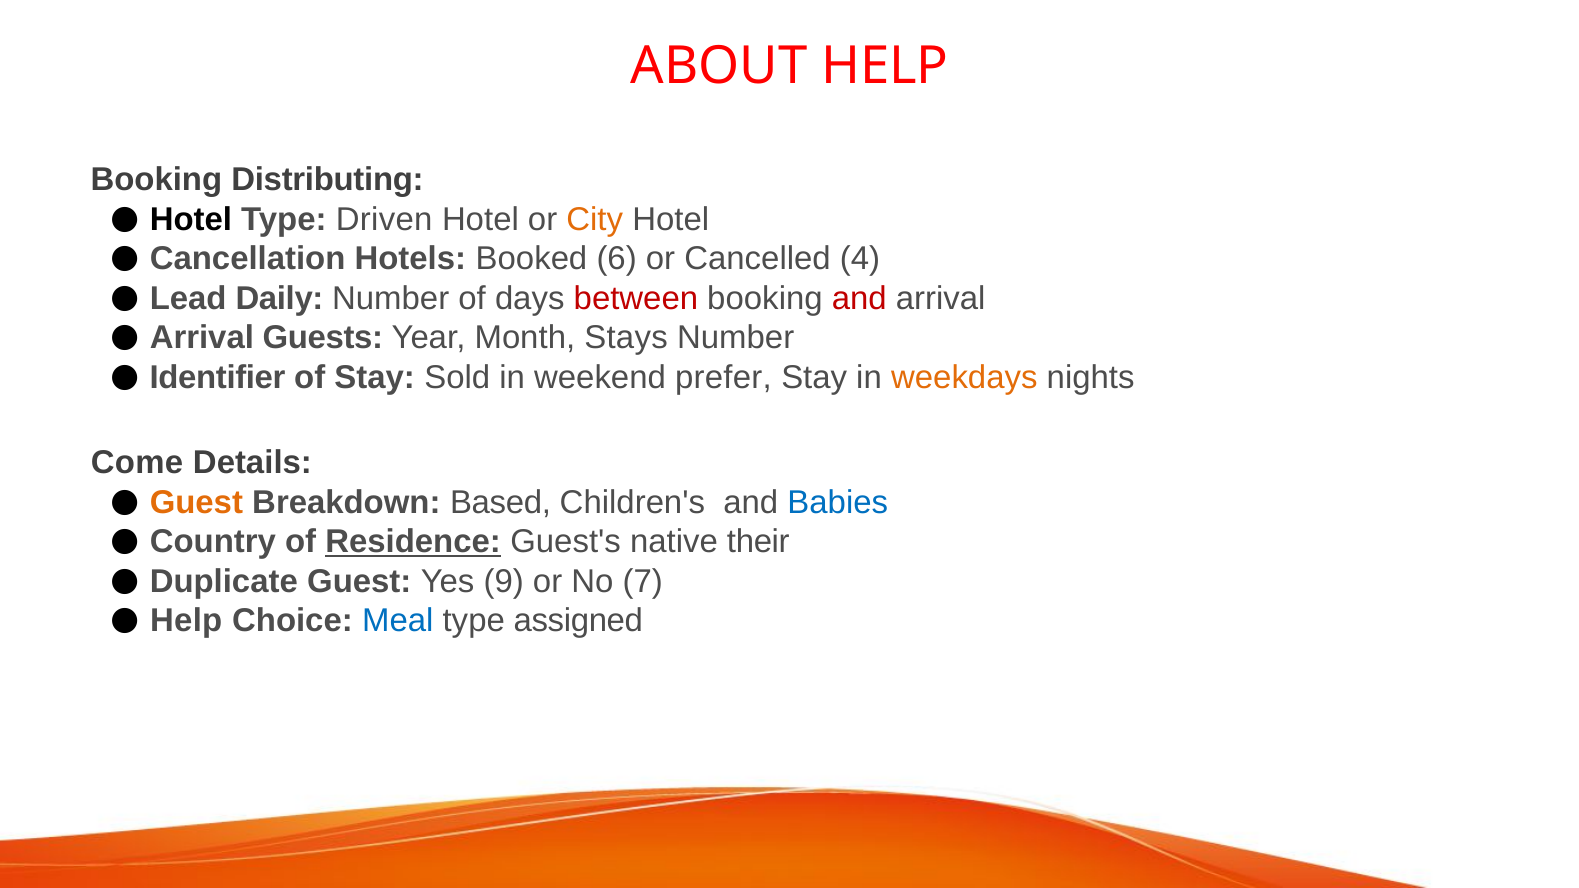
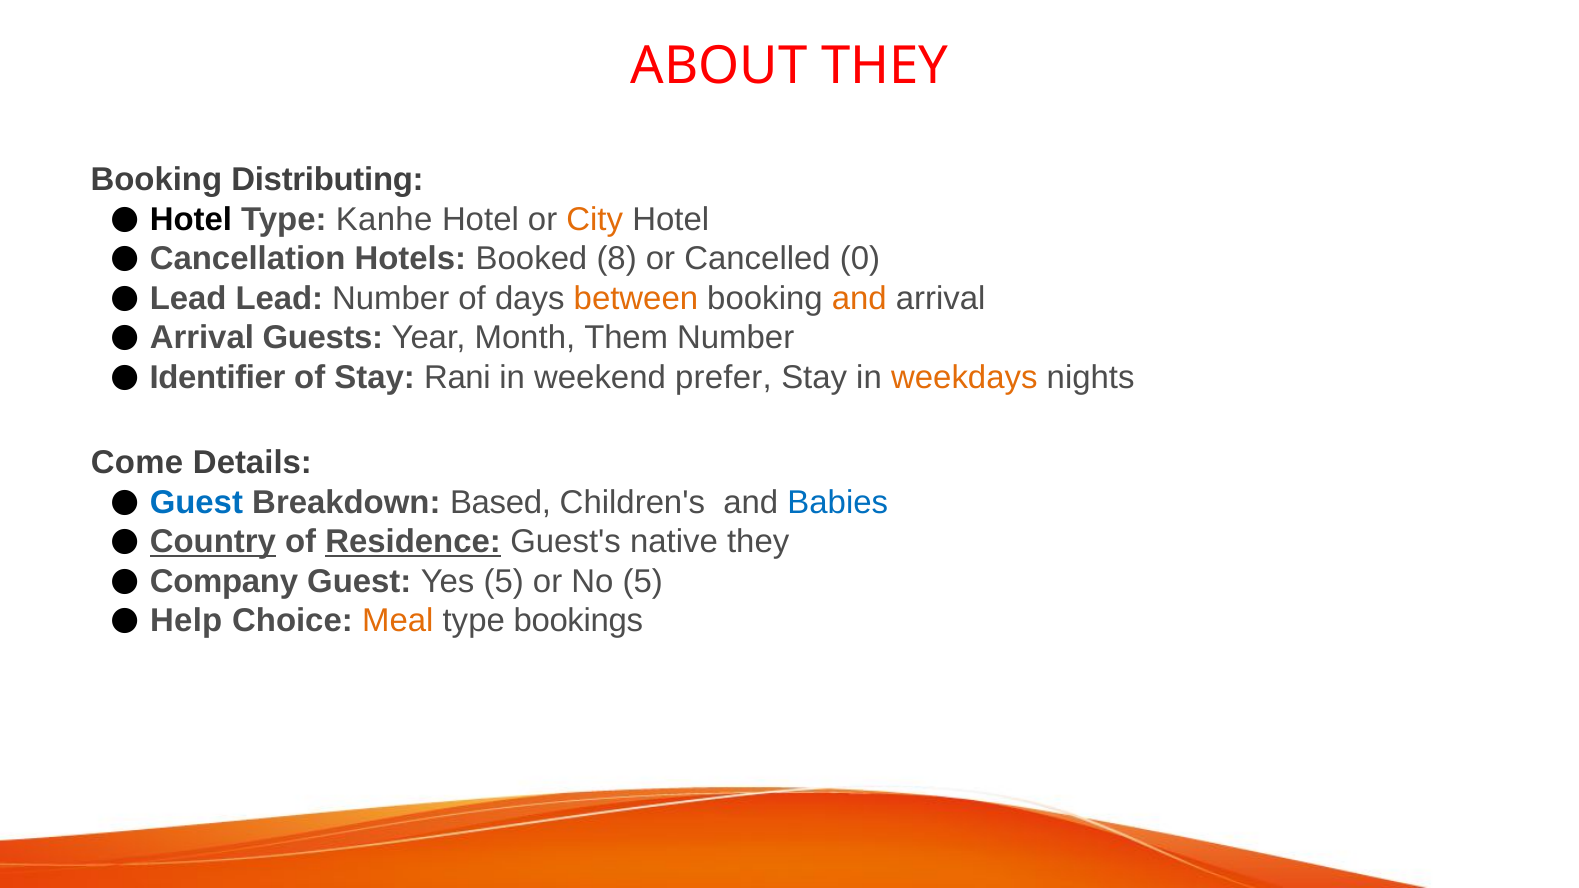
ABOUT HELP: HELP -> THEY (885, 66)
Driven: Driven -> Kanhe (384, 220)
6: 6 -> 8 (617, 259)
4: 4 -> 0 (860, 259)
Lead Daily: Daily -> Lead (279, 298)
between colour: red -> orange (636, 298)
and colour: red -> orange (859, 298)
Stays: Stays -> Them (626, 338)
Sold: Sold -> Rani (457, 377)
Guest colour: orange -> blue (196, 503)
Country underline: none -> present (213, 542)
native their: their -> they (758, 542)
Duplicate: Duplicate -> Company (224, 581)
Yes 9: 9 -> 5 (504, 581)
No 7: 7 -> 5 (643, 581)
Meal colour: blue -> orange (398, 621)
assigned: assigned -> bookings (578, 621)
